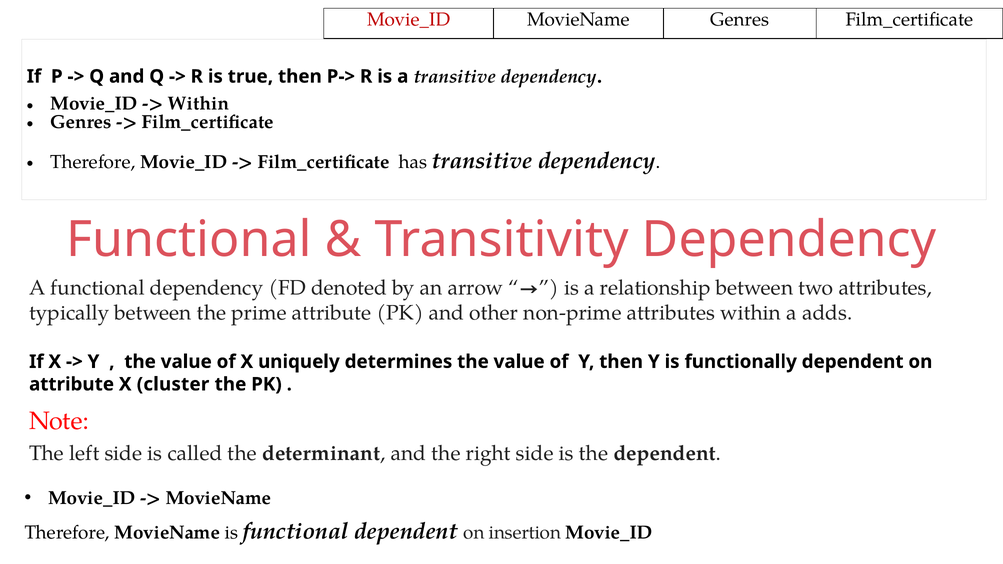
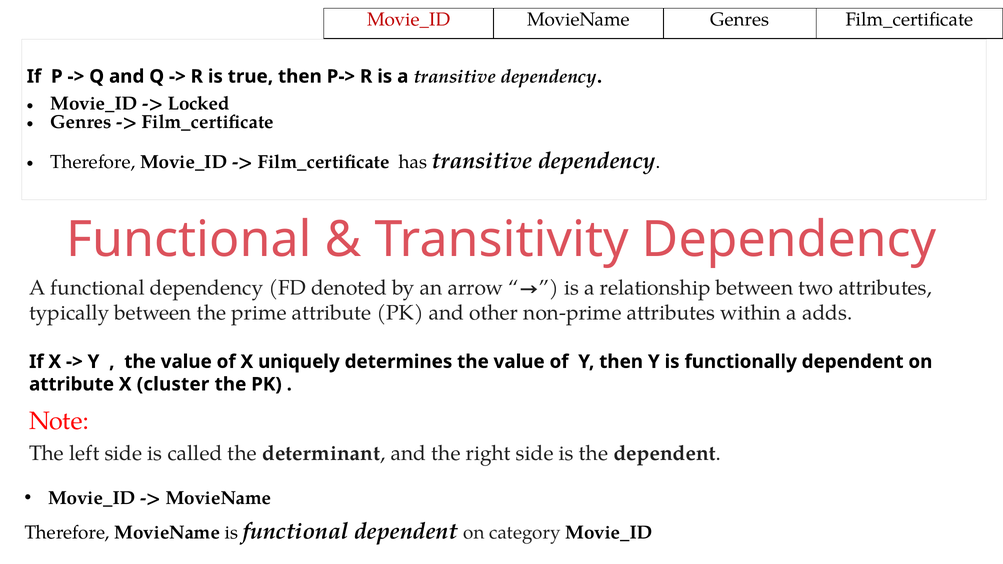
Within: Within -> Locked (199, 104)
insertion: insertion -> category (525, 533)
